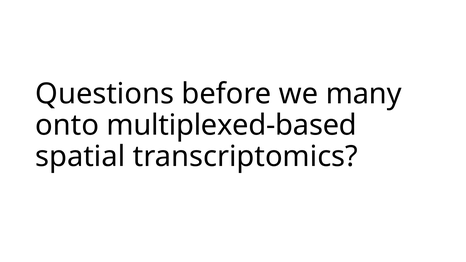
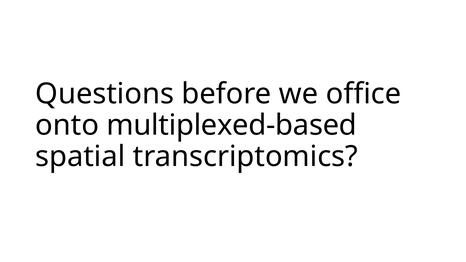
many: many -> office (364, 94)
